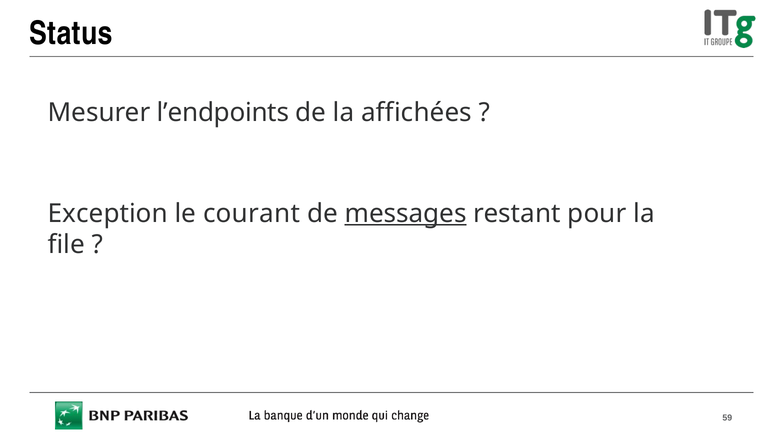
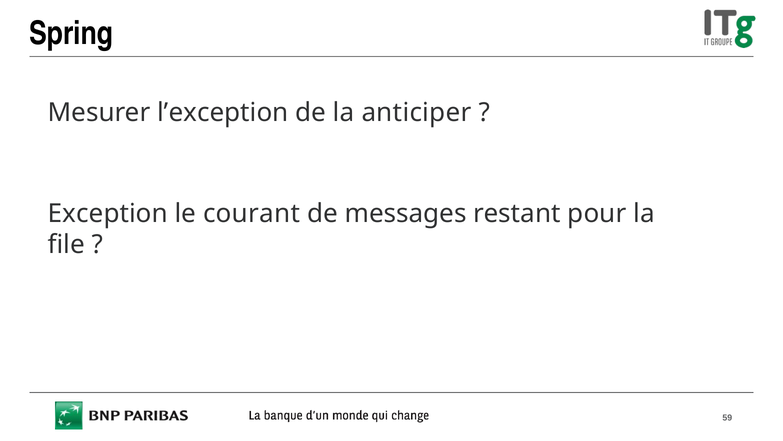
Status: Status -> Spring (71, 34)
l’endpoints: l’endpoints -> l’exception (223, 113)
affichées: affichées -> anticiper (416, 113)
messages underline: present -> none (406, 213)
